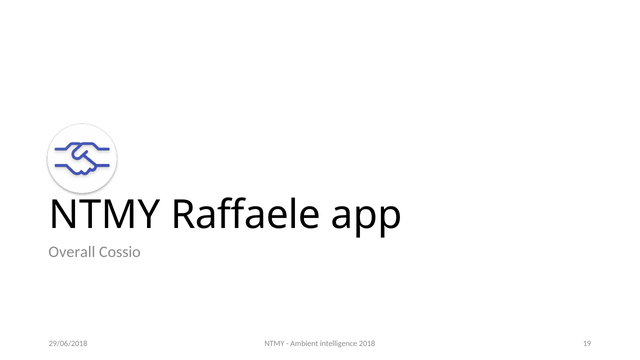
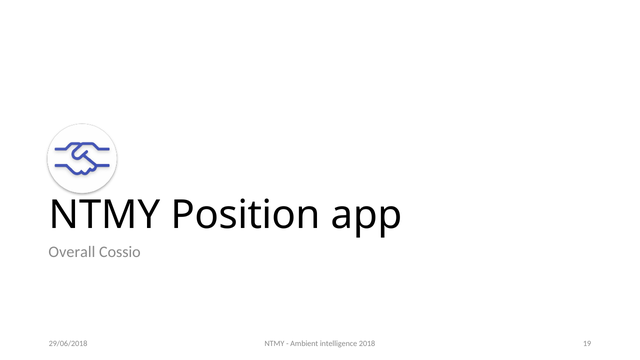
Raffaele: Raffaele -> Position (246, 215)
